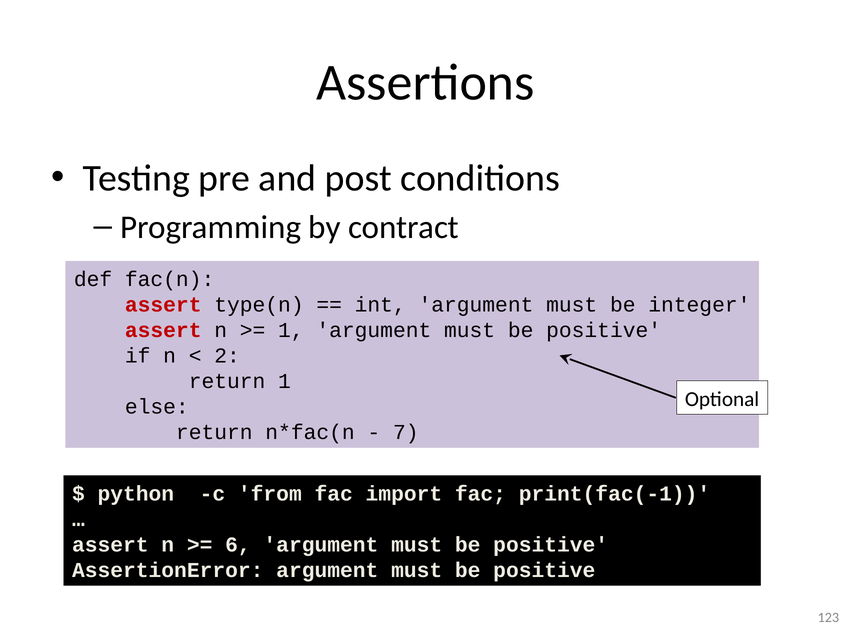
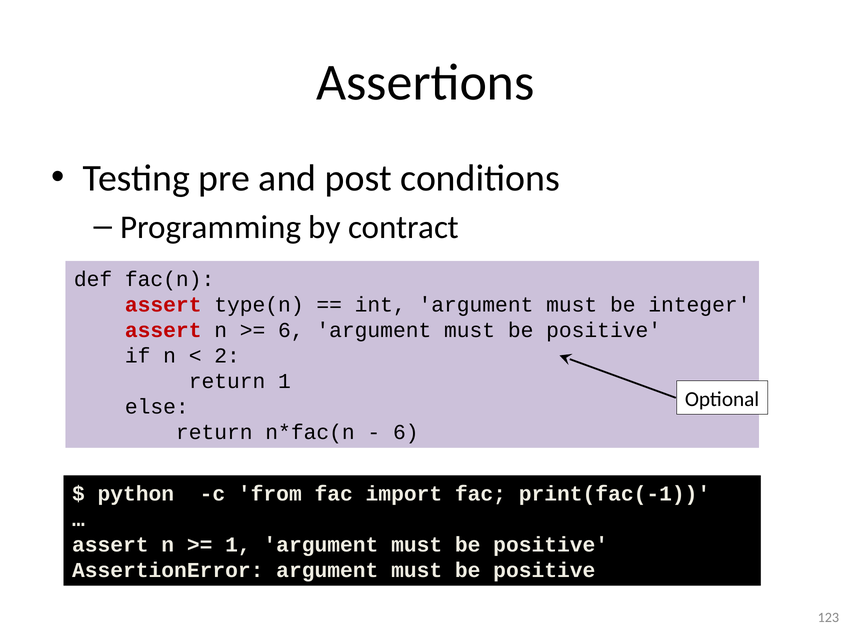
1: 1 -> 6 (291, 330)
7: 7 -> 6 (406, 433)
6: 6 -> 1 (238, 545)
